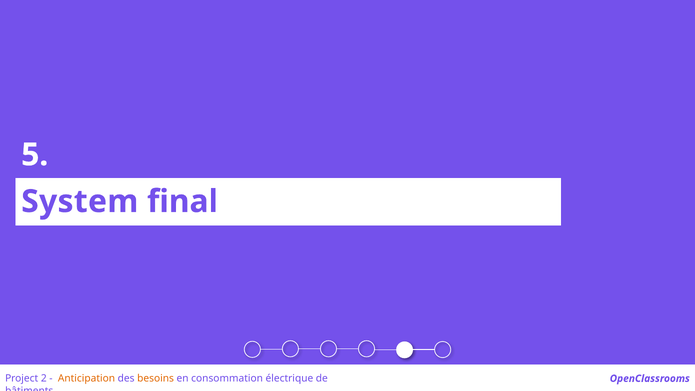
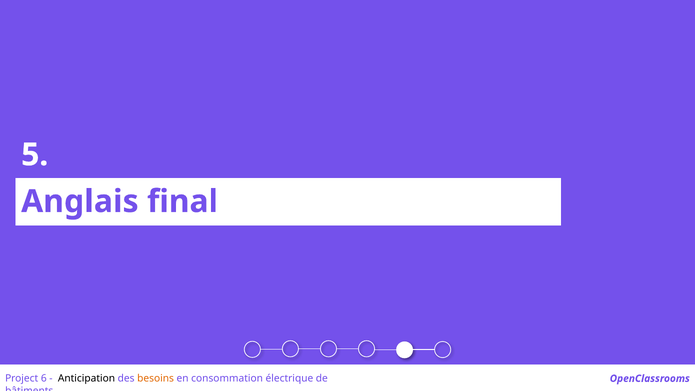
System: System -> Anglais (80, 201)
2: 2 -> 6 (44, 378)
Anticipation colour: orange -> black (87, 378)
